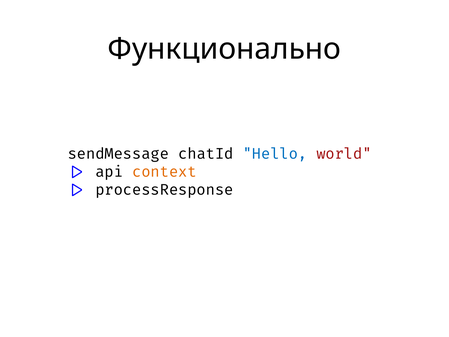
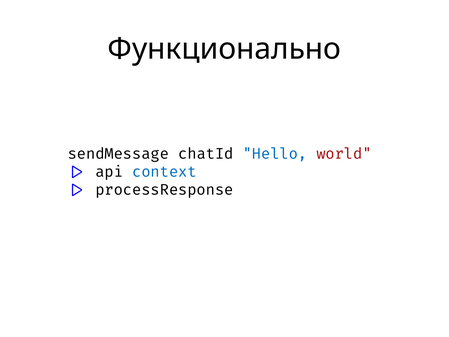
context colour: orange -> blue (164, 172)
